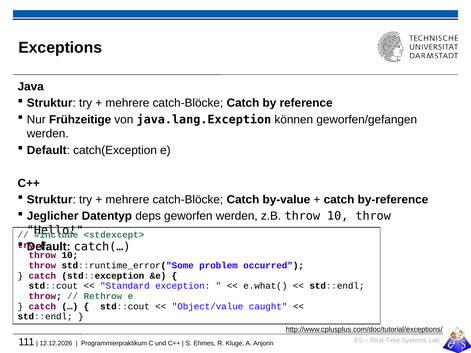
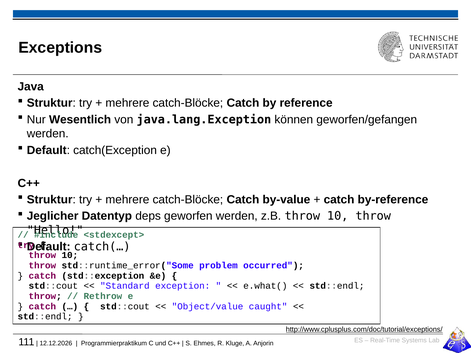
Frühzeitige: Frühzeitige -> Wesentlich (80, 120)
